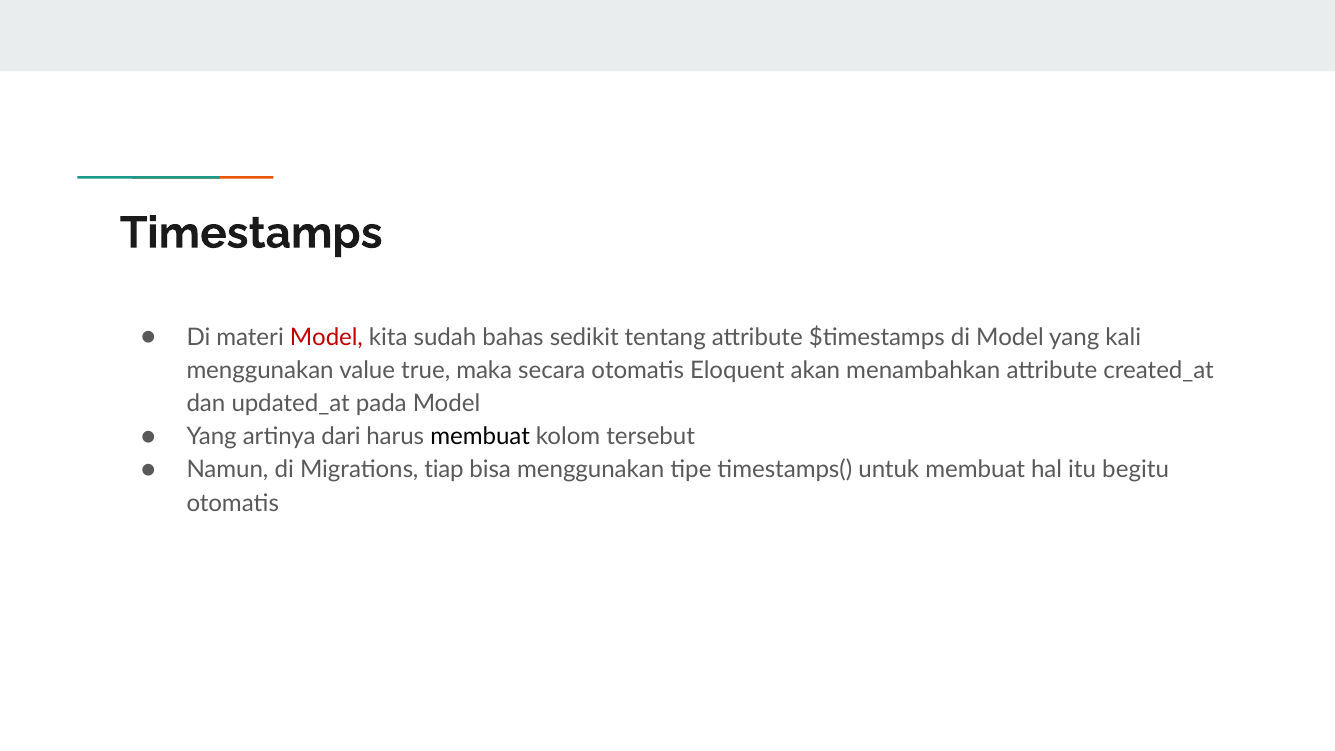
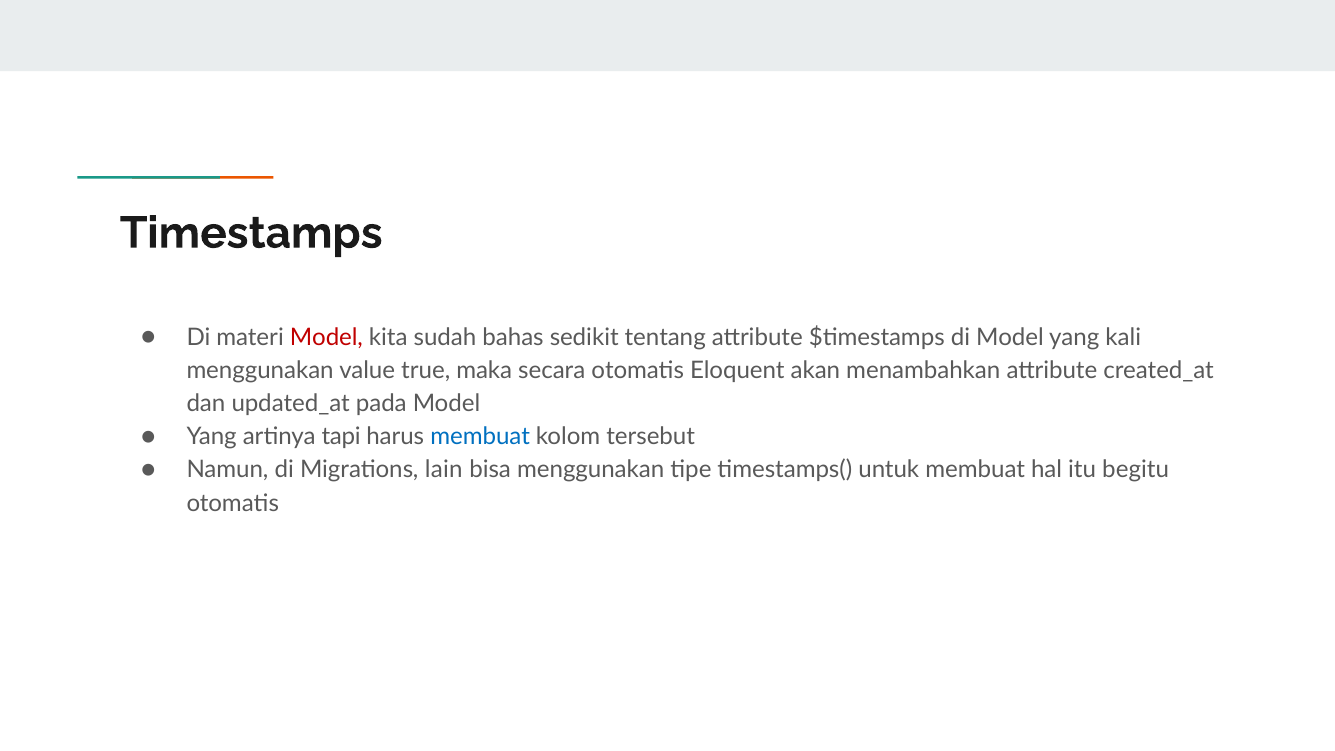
dari: dari -> tapi (341, 437)
membuat colour: black -> blue (480, 437)
tiap: tiap -> lain (444, 470)
